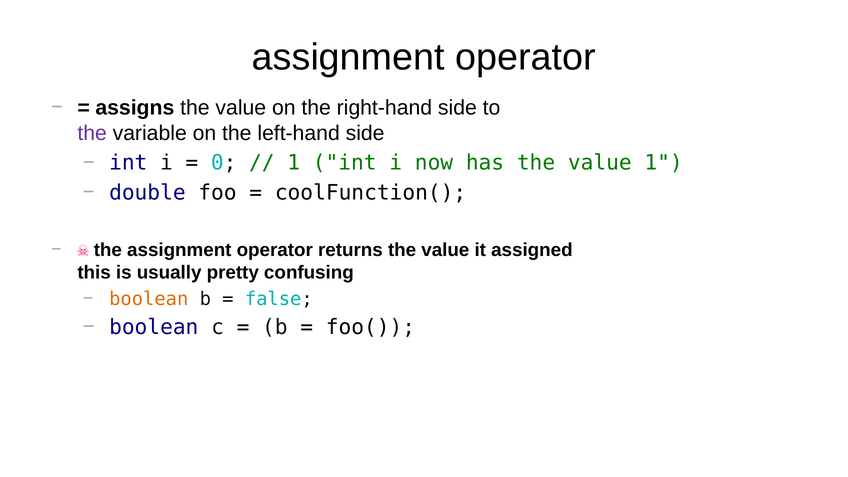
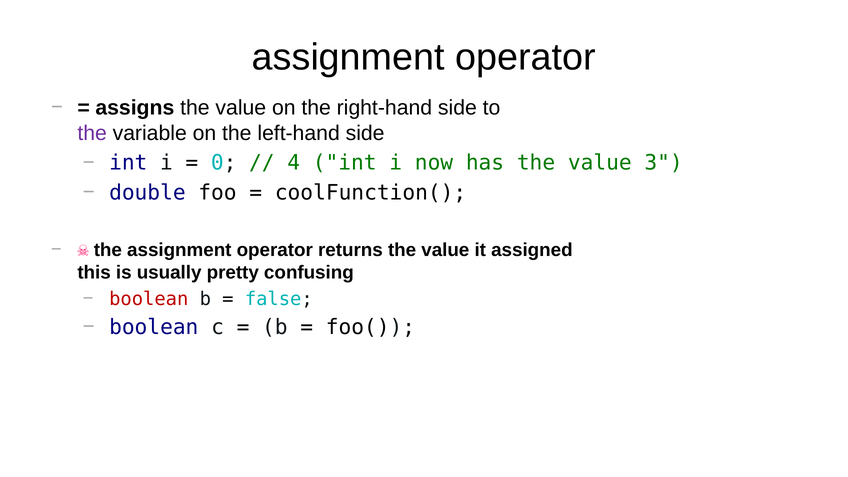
1: 1 -> 4 (294, 163)
value 1: 1 -> 3 (664, 163)
boolean colour: orange -> red (149, 299)
